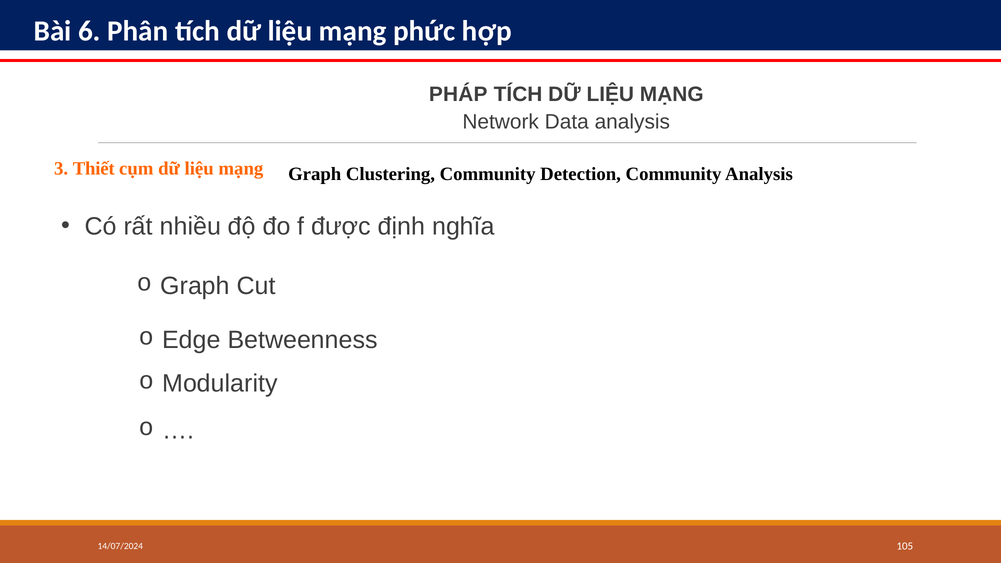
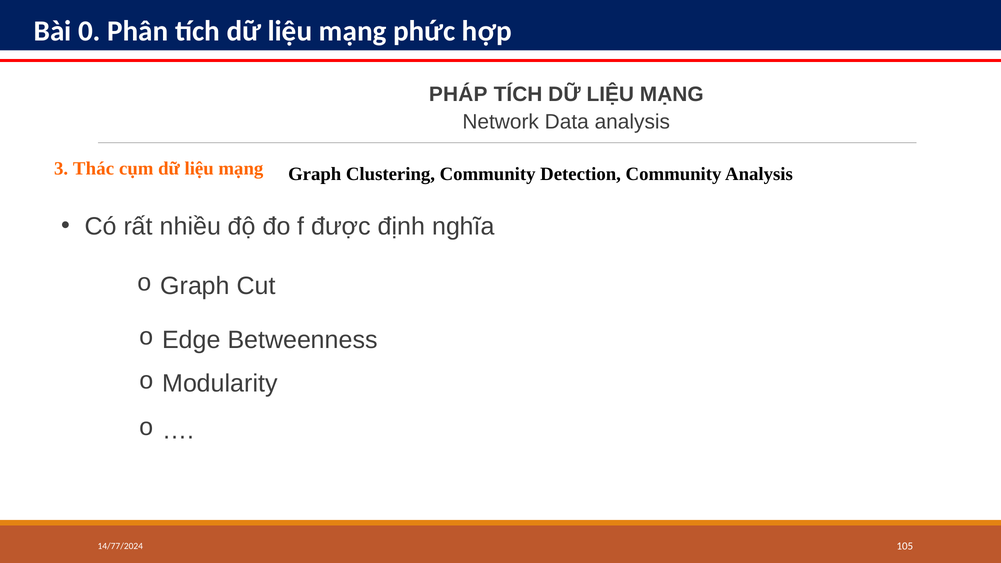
6: 6 -> 0 (89, 31)
Thiết: Thiết -> Thác (94, 168)
14/07/2024: 14/07/2024 -> 14/77/2024 (120, 546)
